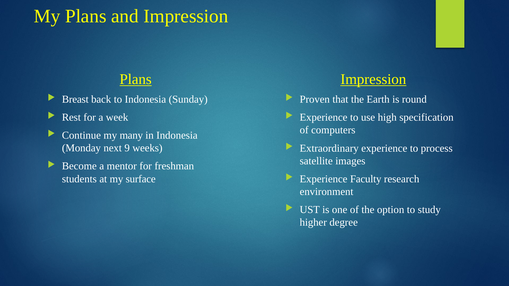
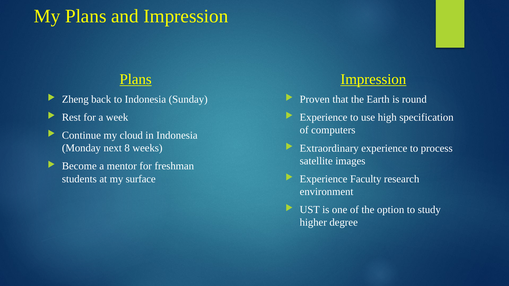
Breast: Breast -> Zheng (75, 99)
many: many -> cloud (131, 136)
9: 9 -> 8 (127, 148)
